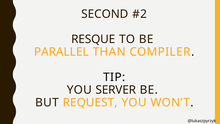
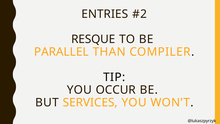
SECOND: SECOND -> ENTRIES (105, 14)
SERVER: SERVER -> OCCUR (116, 90)
REQUEST: REQUEST -> SERVICES (90, 102)
